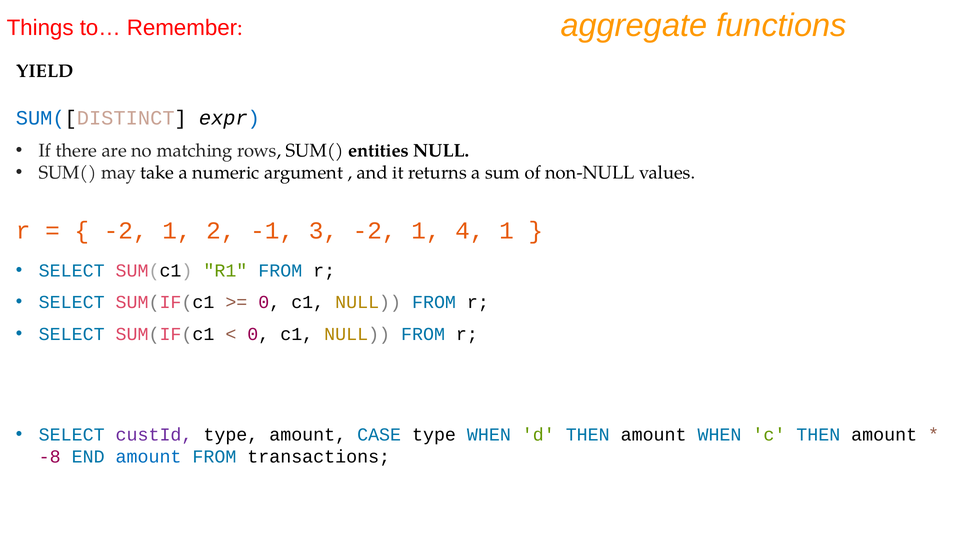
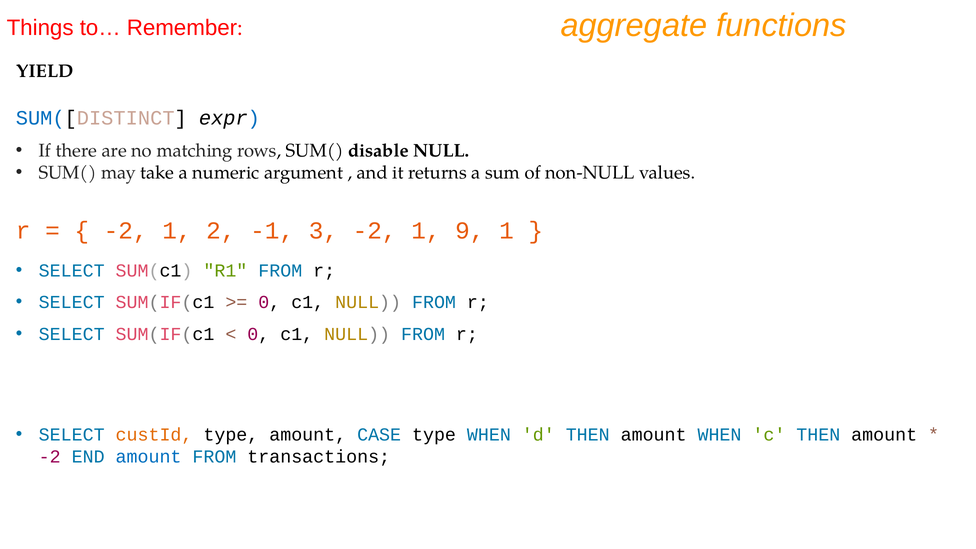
entities: entities -> disable (379, 151)
4: 4 -> 9 (470, 231)
custId colour: purple -> orange (154, 435)
-8: -8 -> -2 (50, 457)
